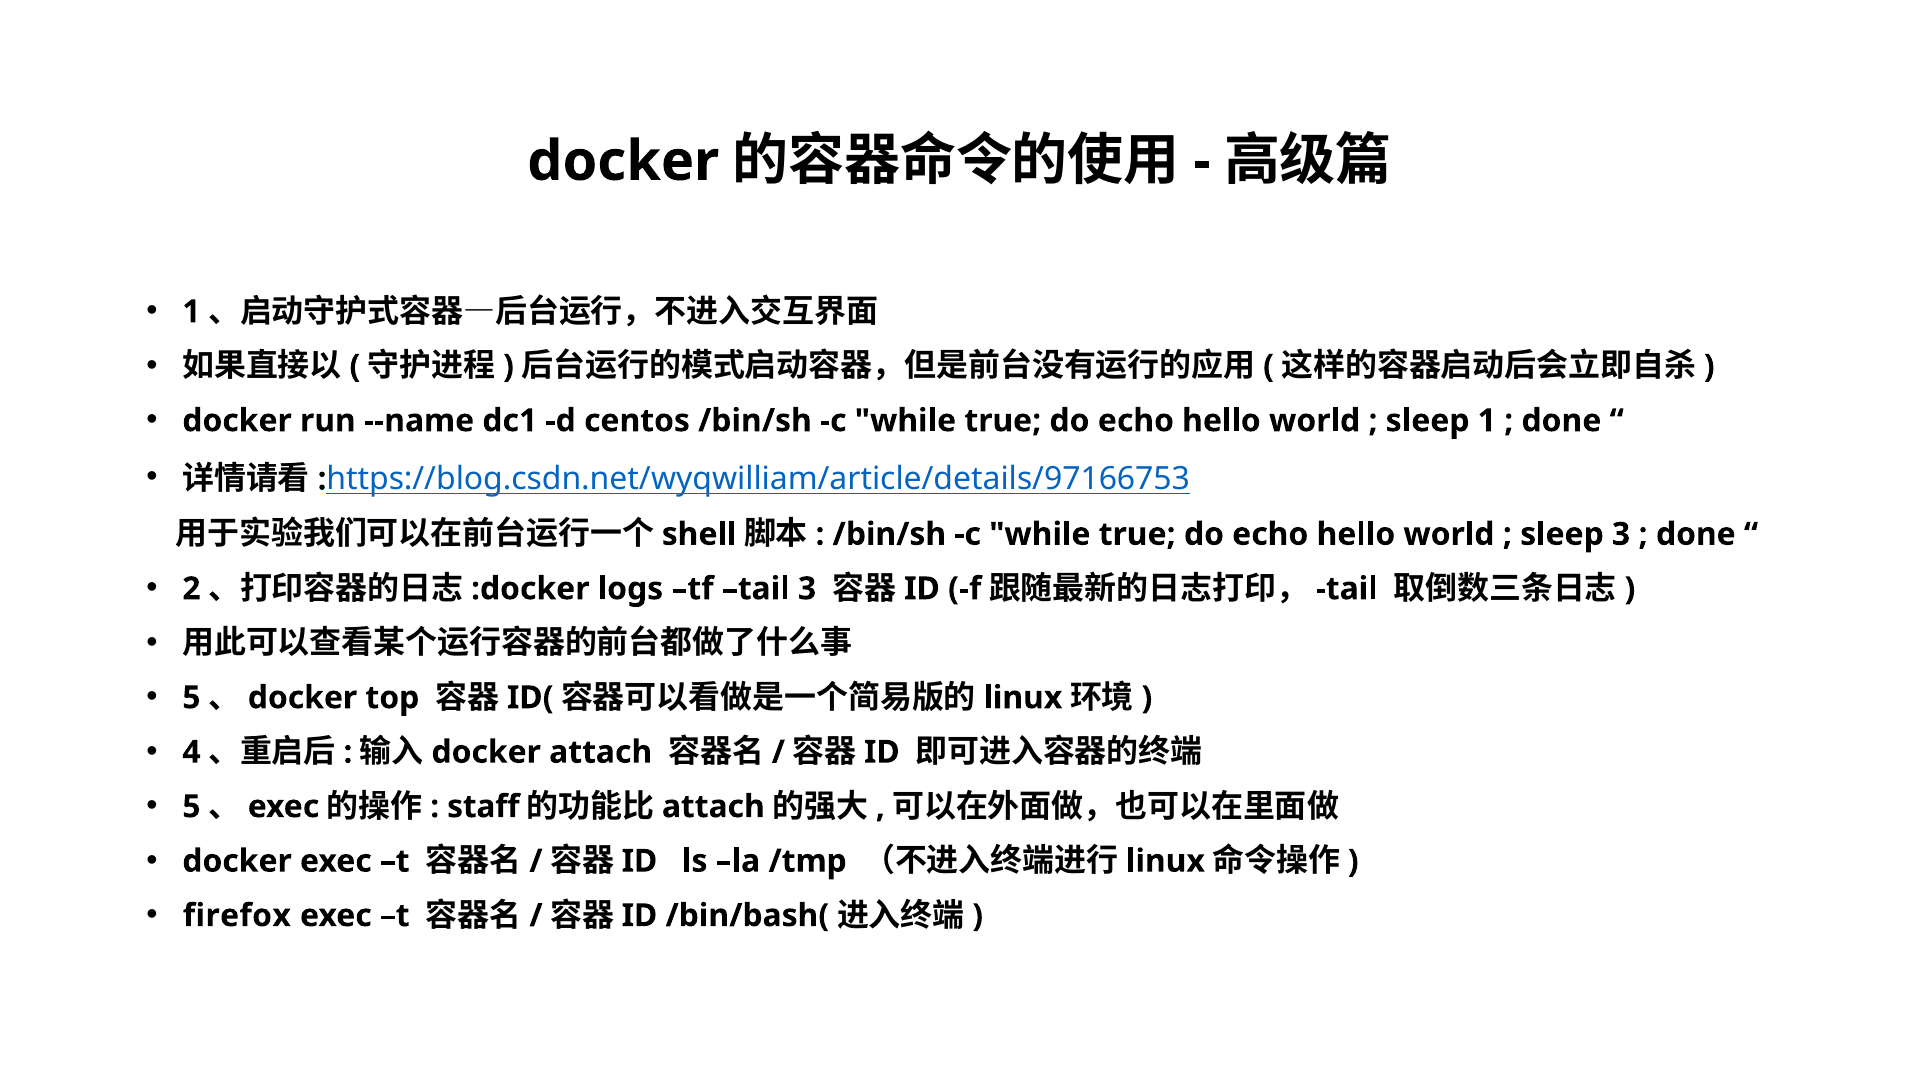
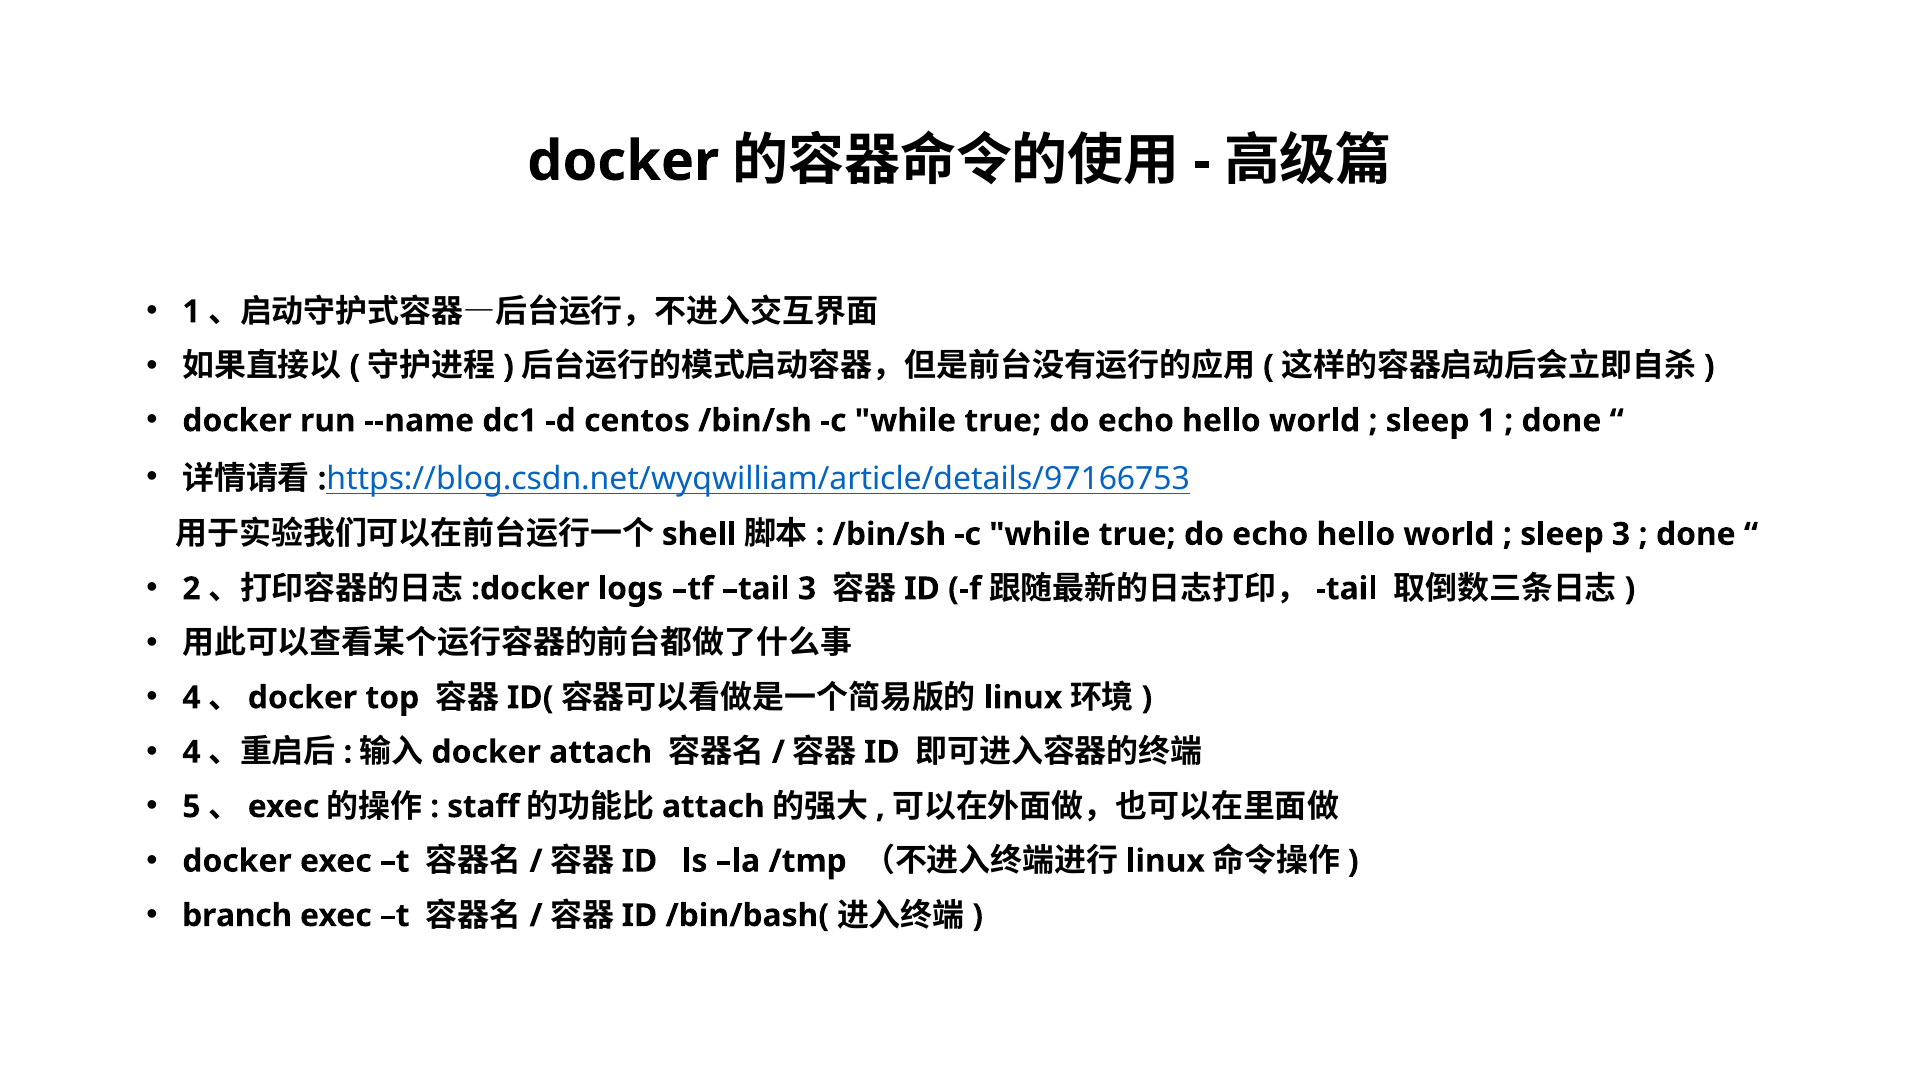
5: 5 -> 4 (191, 697)
firefox: firefox -> branch (237, 915)
